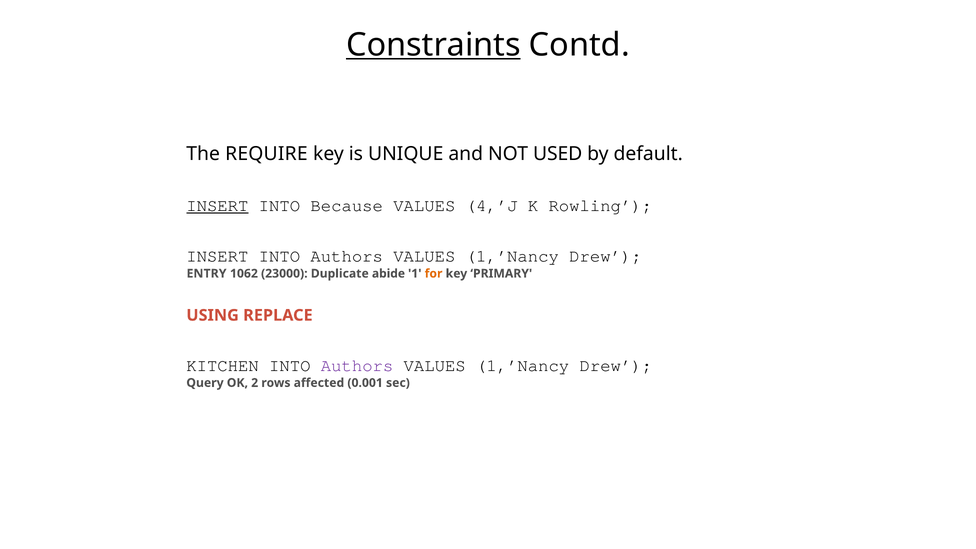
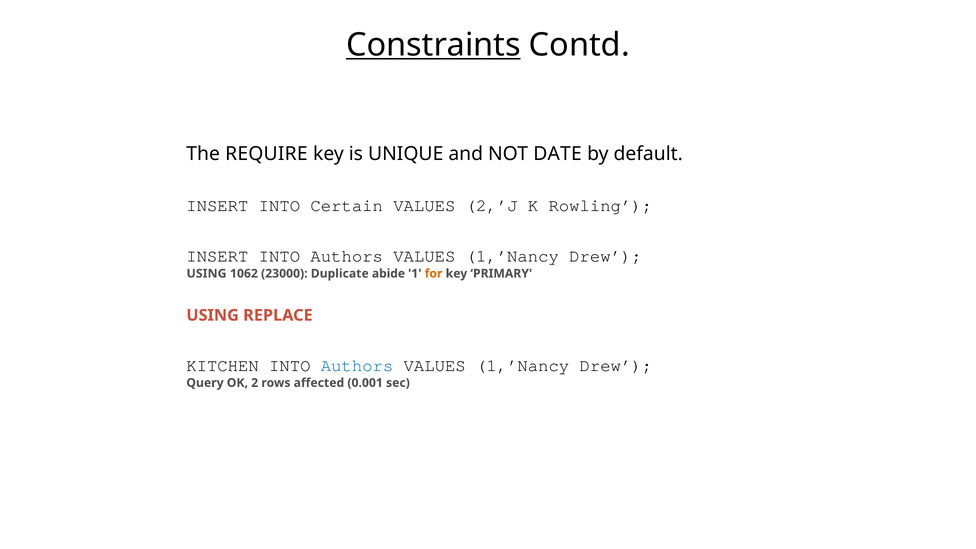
USED: USED -> DATE (558, 154)
INSERT underline: present -> none (217, 205)
Because: Because -> Certain (347, 205)
4,’J: 4,’J -> 2,’J (492, 205)
ENTRY: ENTRY -> USING (207, 274)
Authors colour: purple -> blue (357, 366)
